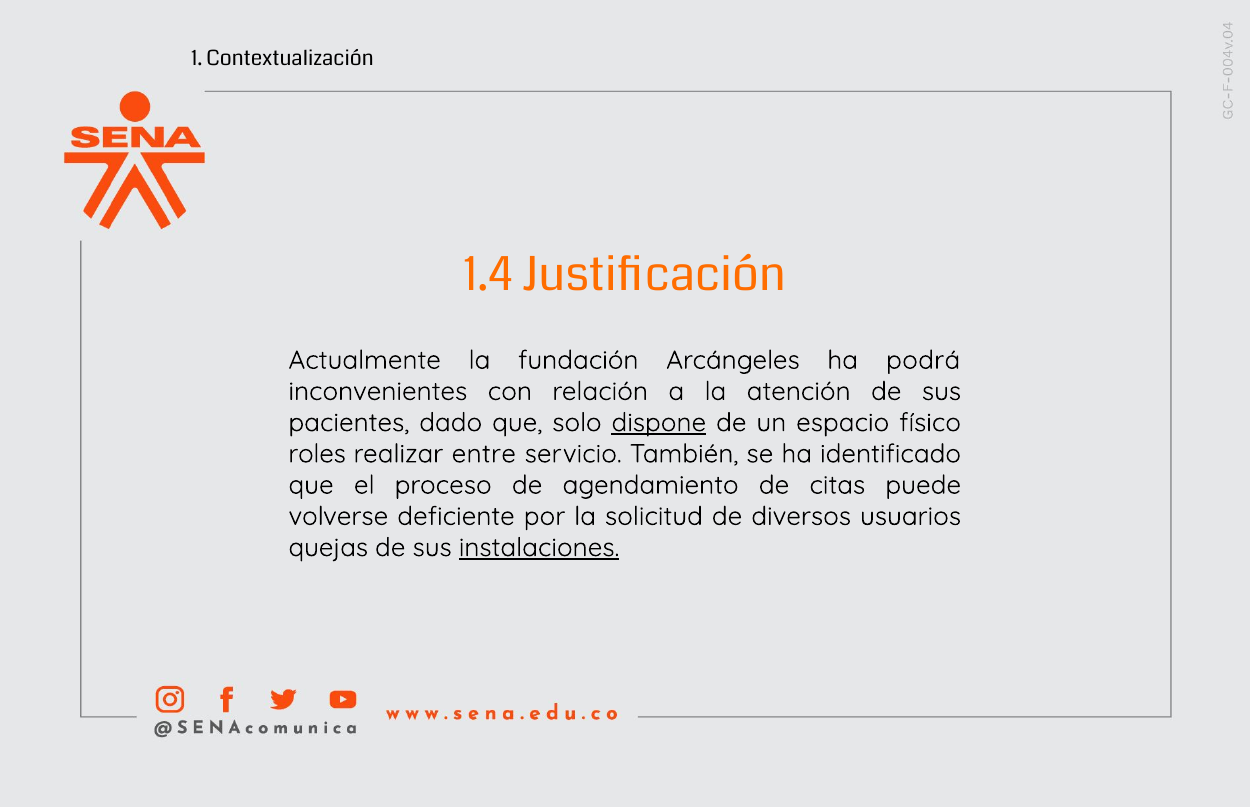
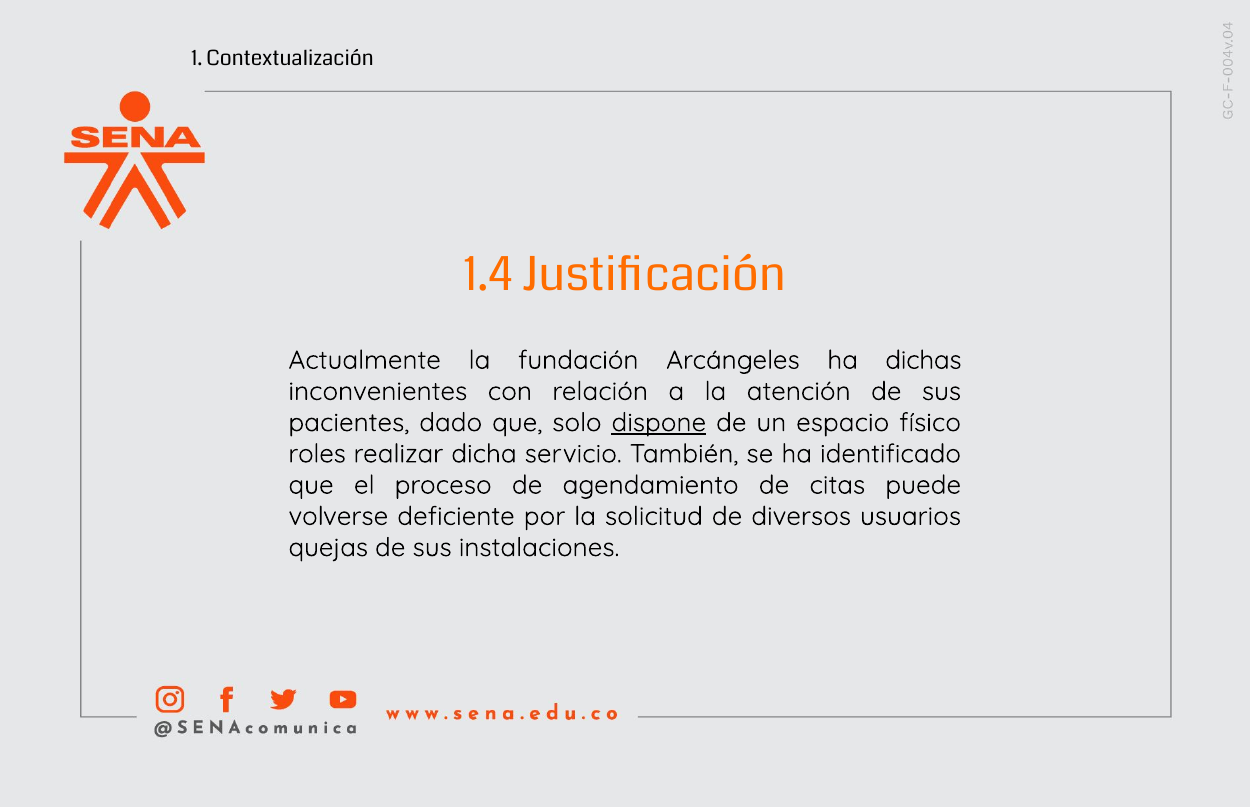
podrá: podrá -> dichas (923, 360)
entre: entre -> dicha (484, 454)
instalaciones underline: present -> none (539, 548)
